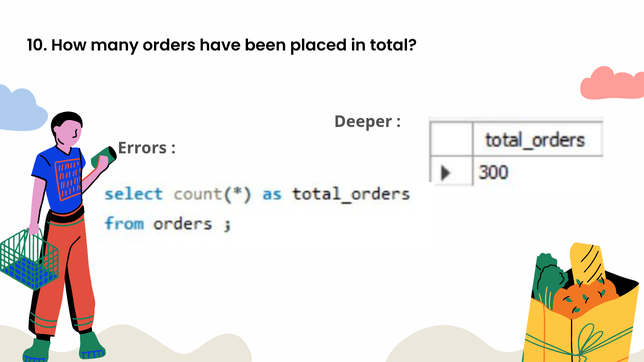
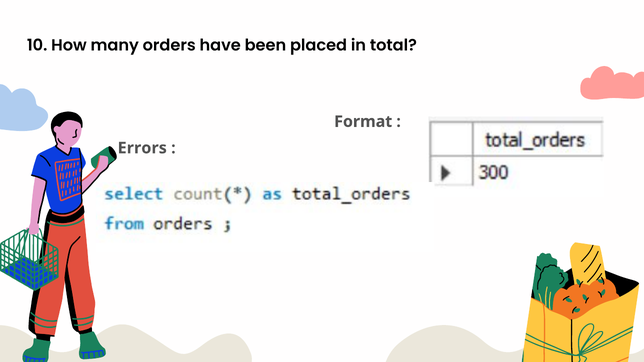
Deeper: Deeper -> Format (363, 122)
